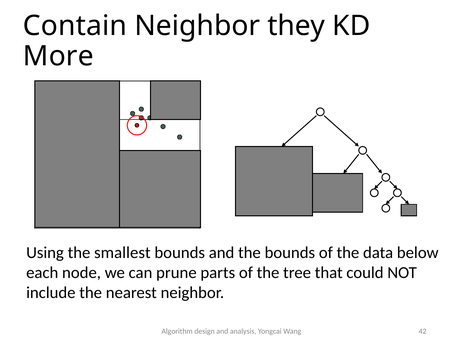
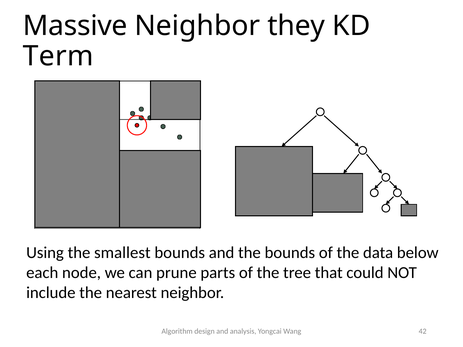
Contain: Contain -> Massive (75, 26)
More: More -> Term (58, 56)
